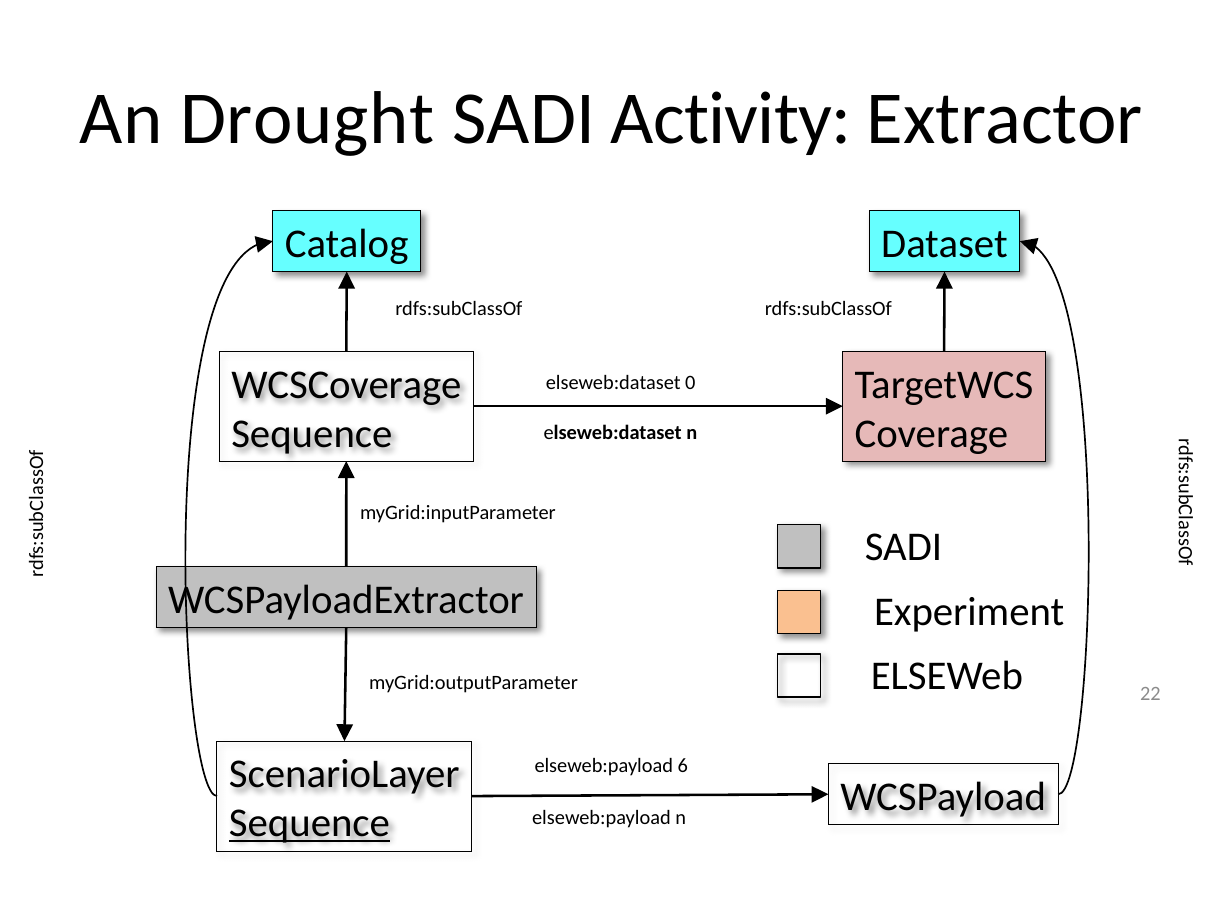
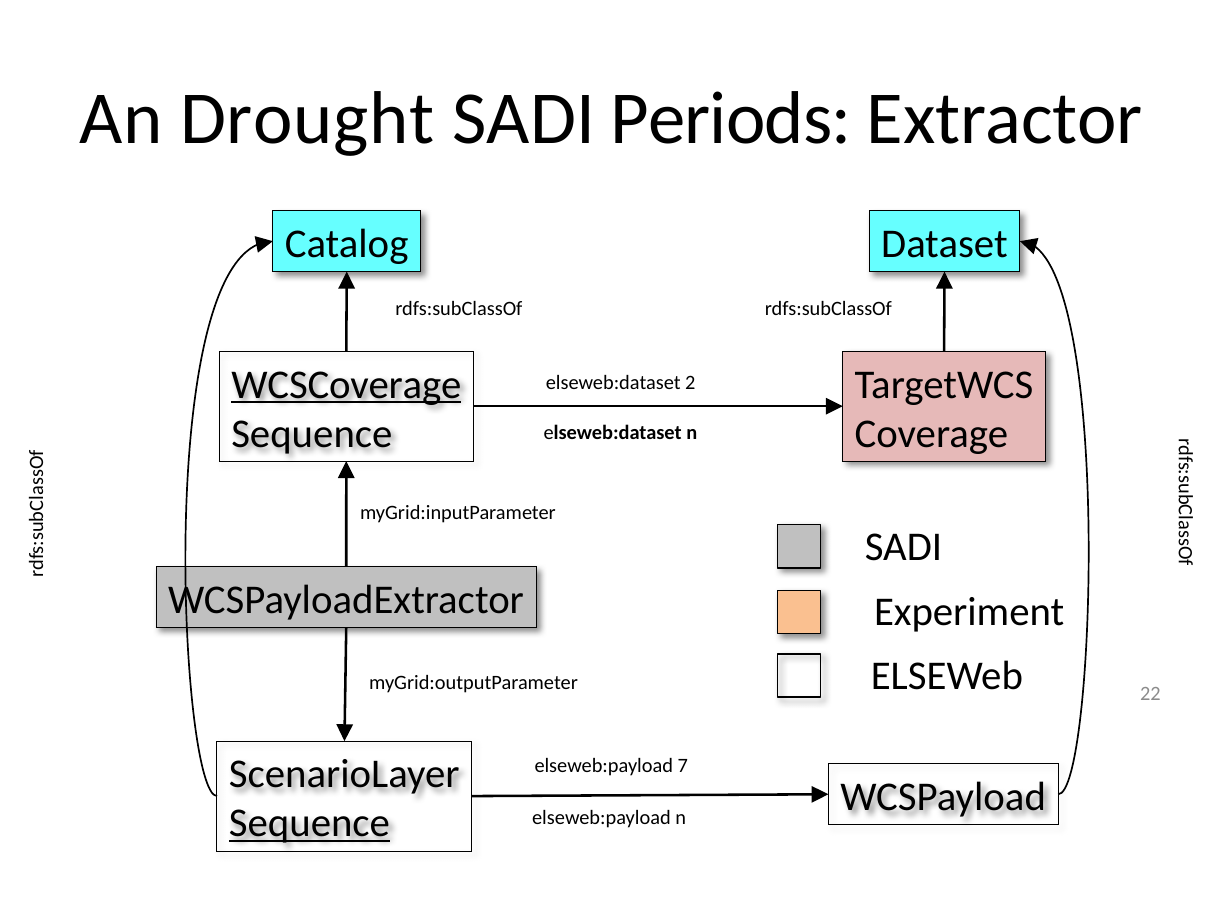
Activity: Activity -> Periods (731, 118)
WCSCoverage underline: none -> present (346, 385)
0: 0 -> 2 (690, 383)
6: 6 -> 7 (683, 766)
